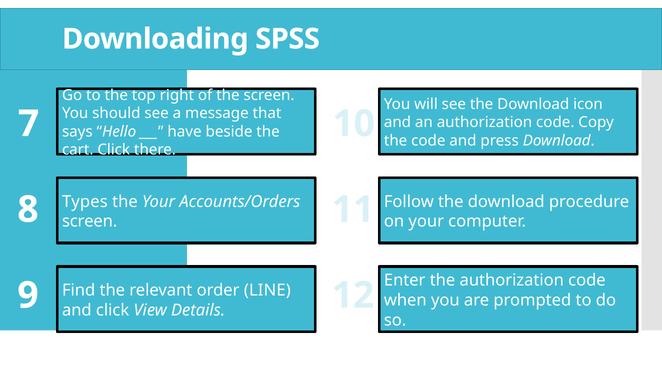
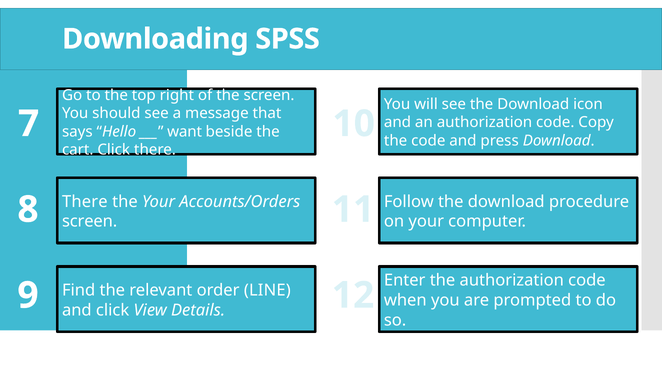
have: have -> want (185, 132)
Types: Types -> There (85, 202)
